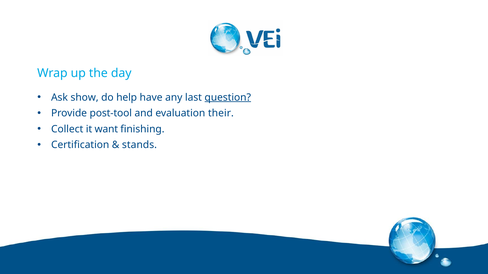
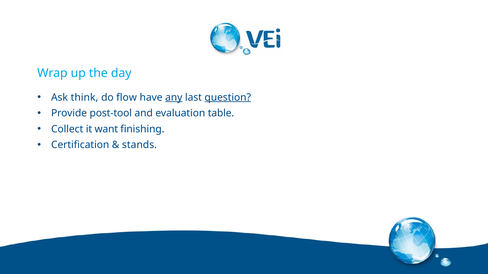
show: show -> think (85, 98)
help: help -> flow (127, 98)
any underline: none -> present (174, 98)
their: their -> table (221, 113)
